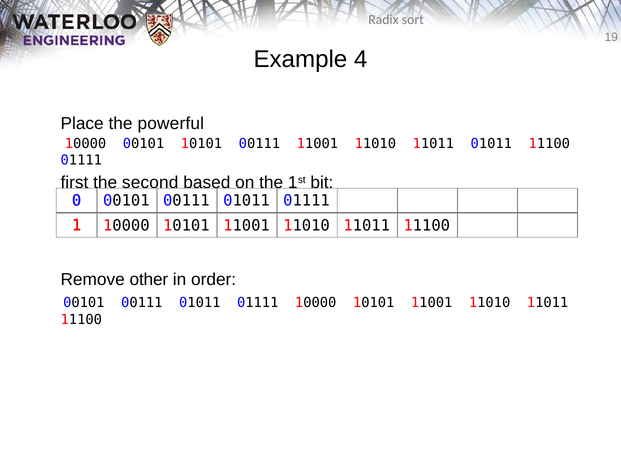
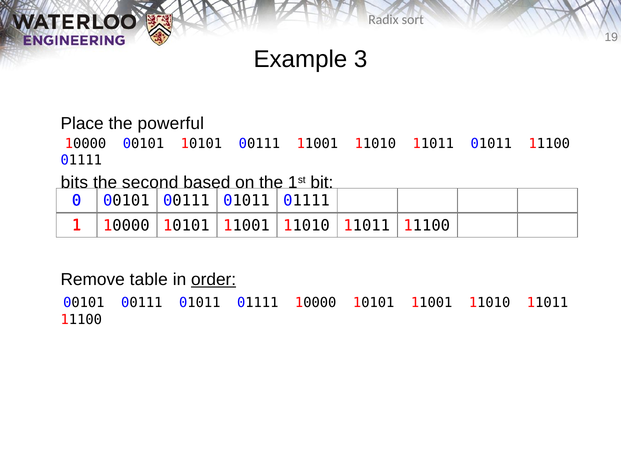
4: 4 -> 3 (361, 59)
first: first -> bits (74, 183)
other: other -> table (149, 279)
order underline: none -> present (214, 279)
